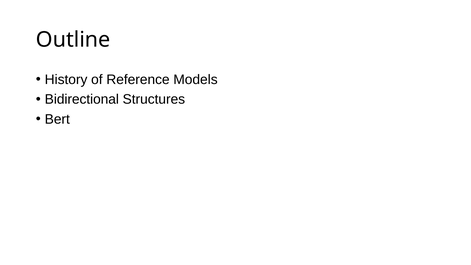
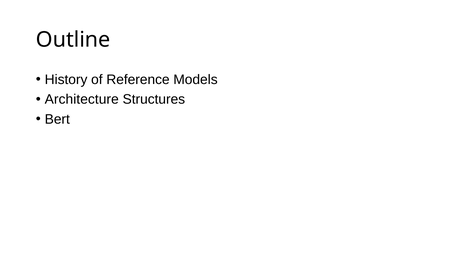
Bidirectional: Bidirectional -> Architecture (82, 99)
